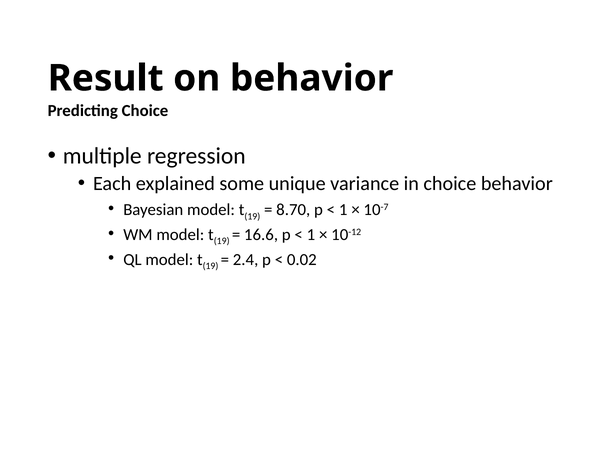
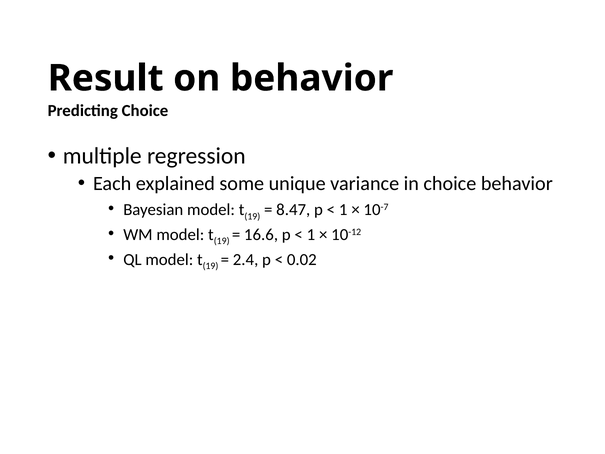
8.70: 8.70 -> 8.47 (293, 210)
